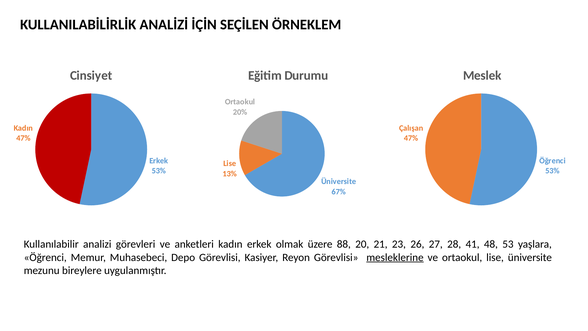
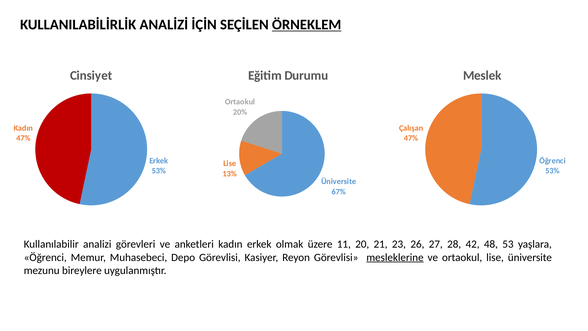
ÖRNEKLEM underline: none -> present (307, 25)
88: 88 -> 11 (344, 244)
41: 41 -> 42 (473, 244)
